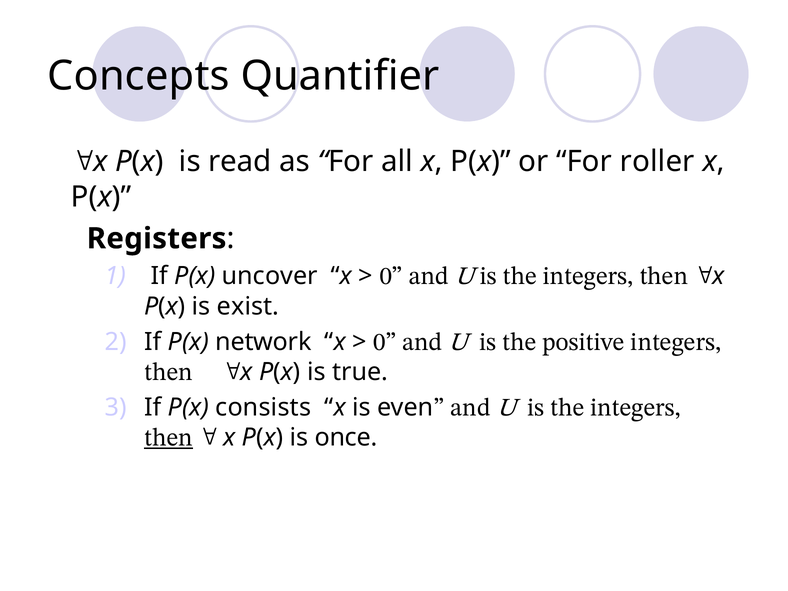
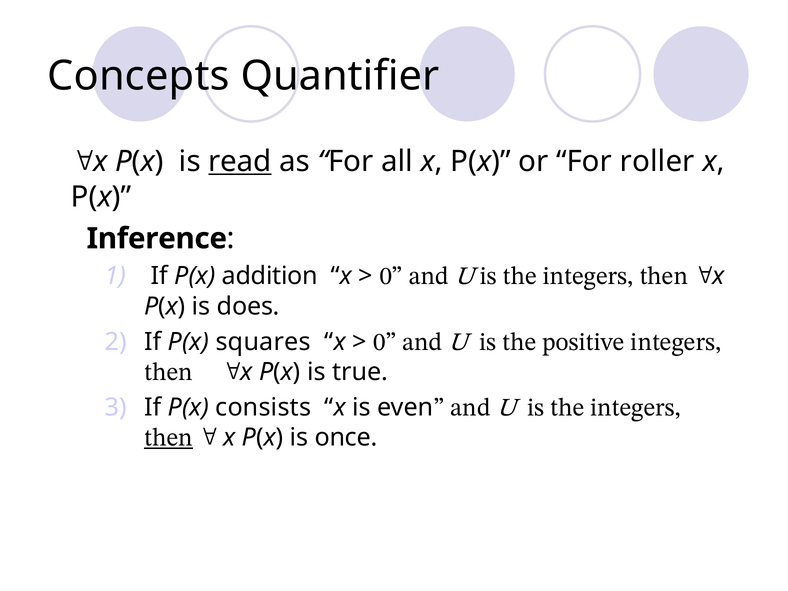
read underline: none -> present (240, 162)
Registers: Registers -> Inference (157, 239)
uncover: uncover -> addition (270, 276)
exist: exist -> does (248, 306)
network: network -> squares (263, 342)
